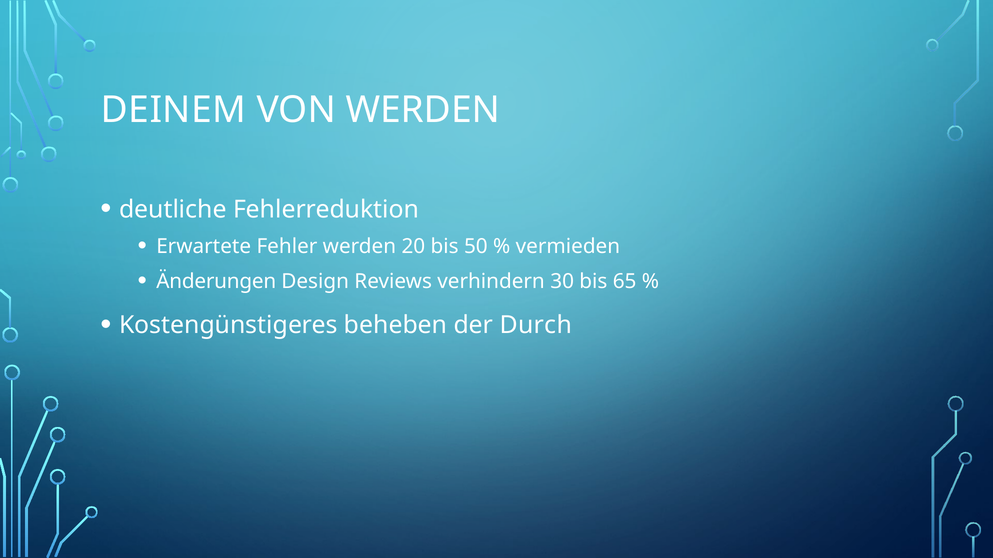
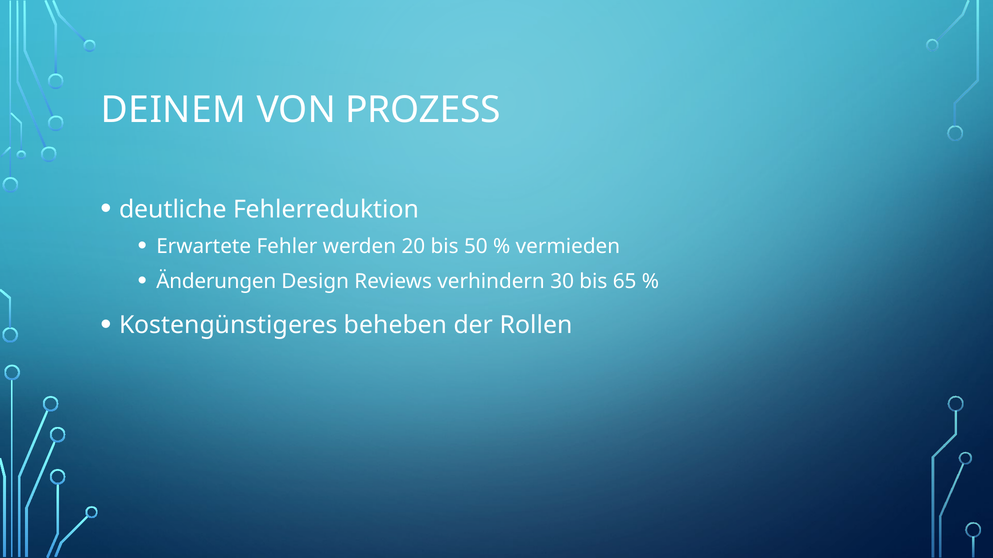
VON WERDEN: WERDEN -> PROZESS (423, 110)
Durch: Durch -> Rollen (536, 326)
